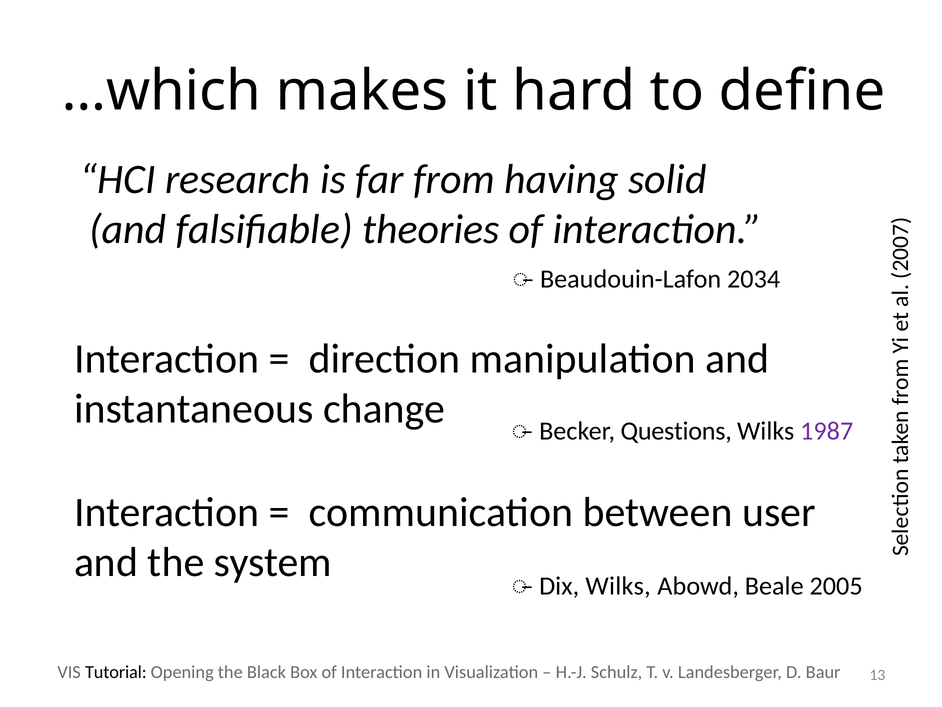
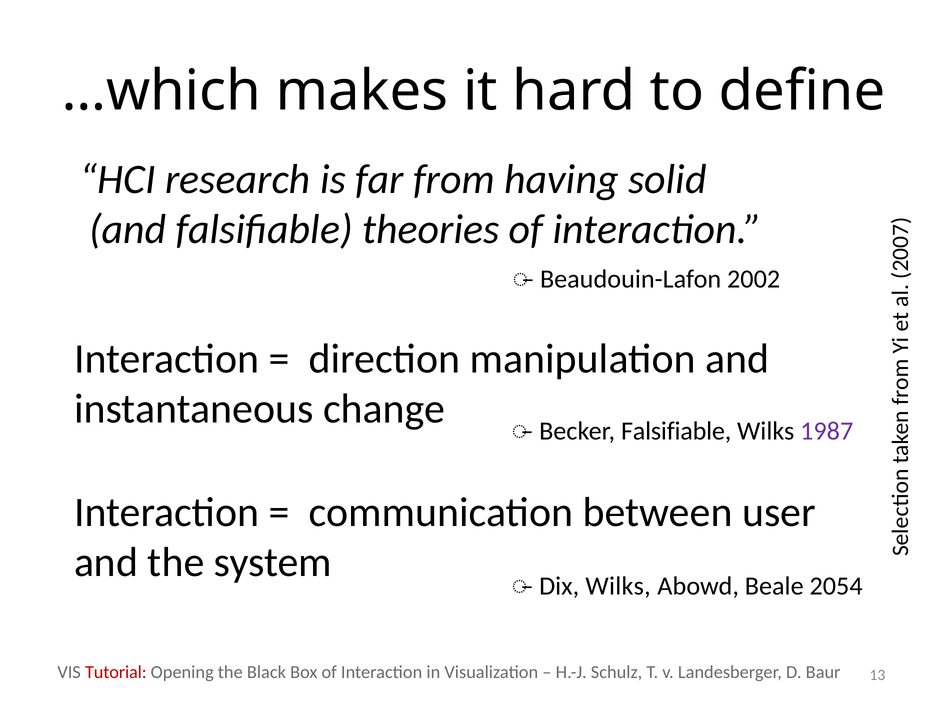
2034: 2034 -> 2002 (754, 279)
Becker Questions: Questions -> Falsifiable (676, 431)
2005: 2005 -> 2054 (836, 586)
Tutorial colour: black -> red (116, 672)
